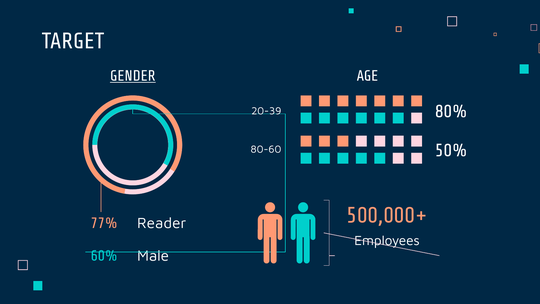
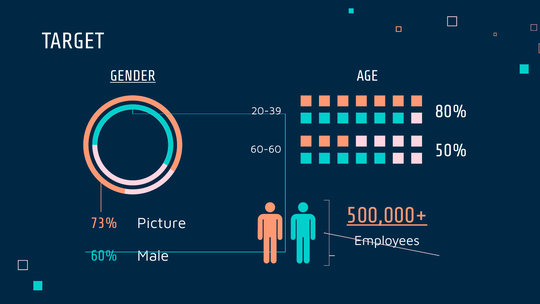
80-60: 80-60 -> 60-60 (266, 149)
500,000+ underline: none -> present (387, 215)
Reader: Reader -> Picture (162, 223)
77%: 77% -> 73% (104, 223)
